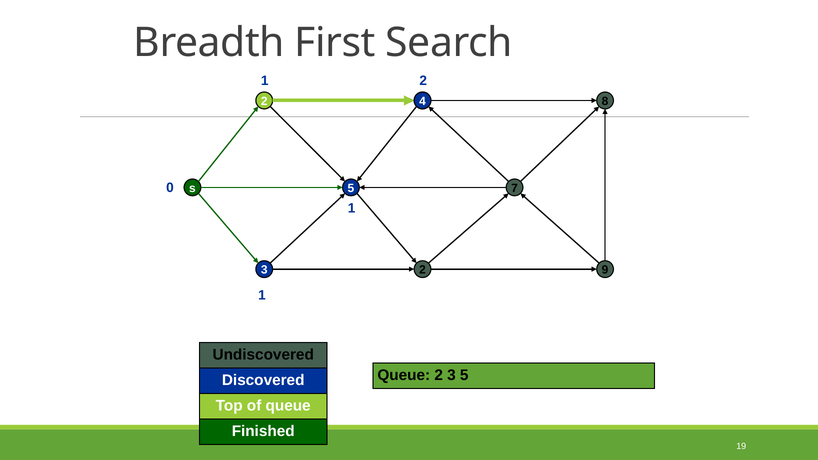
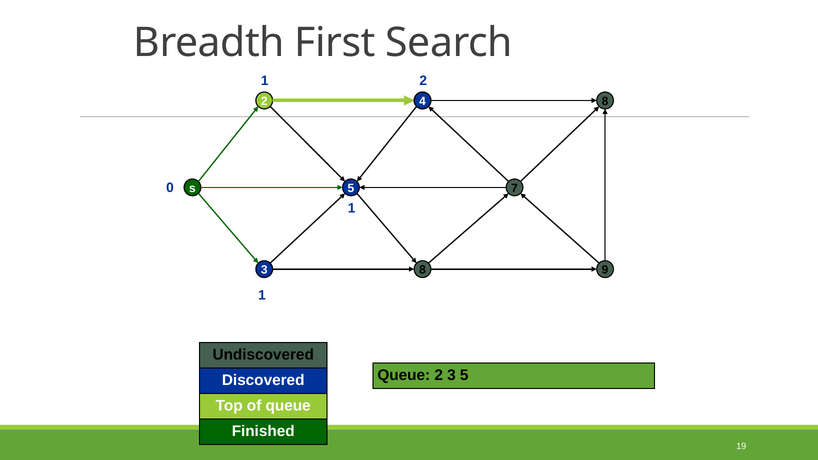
3 2: 2 -> 8 (422, 270)
